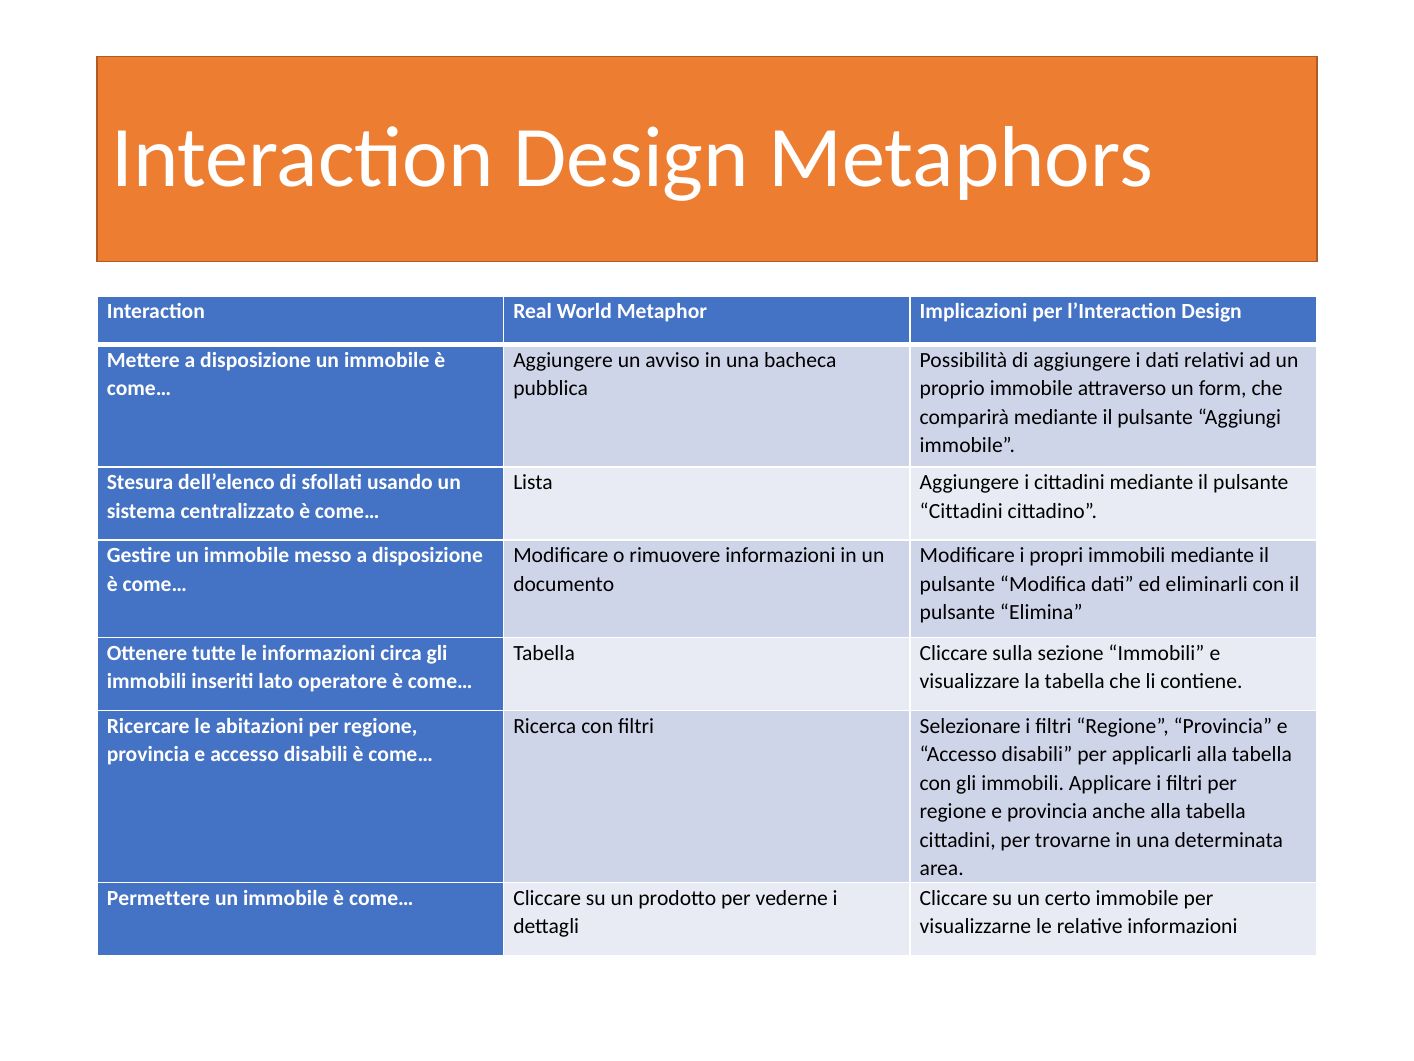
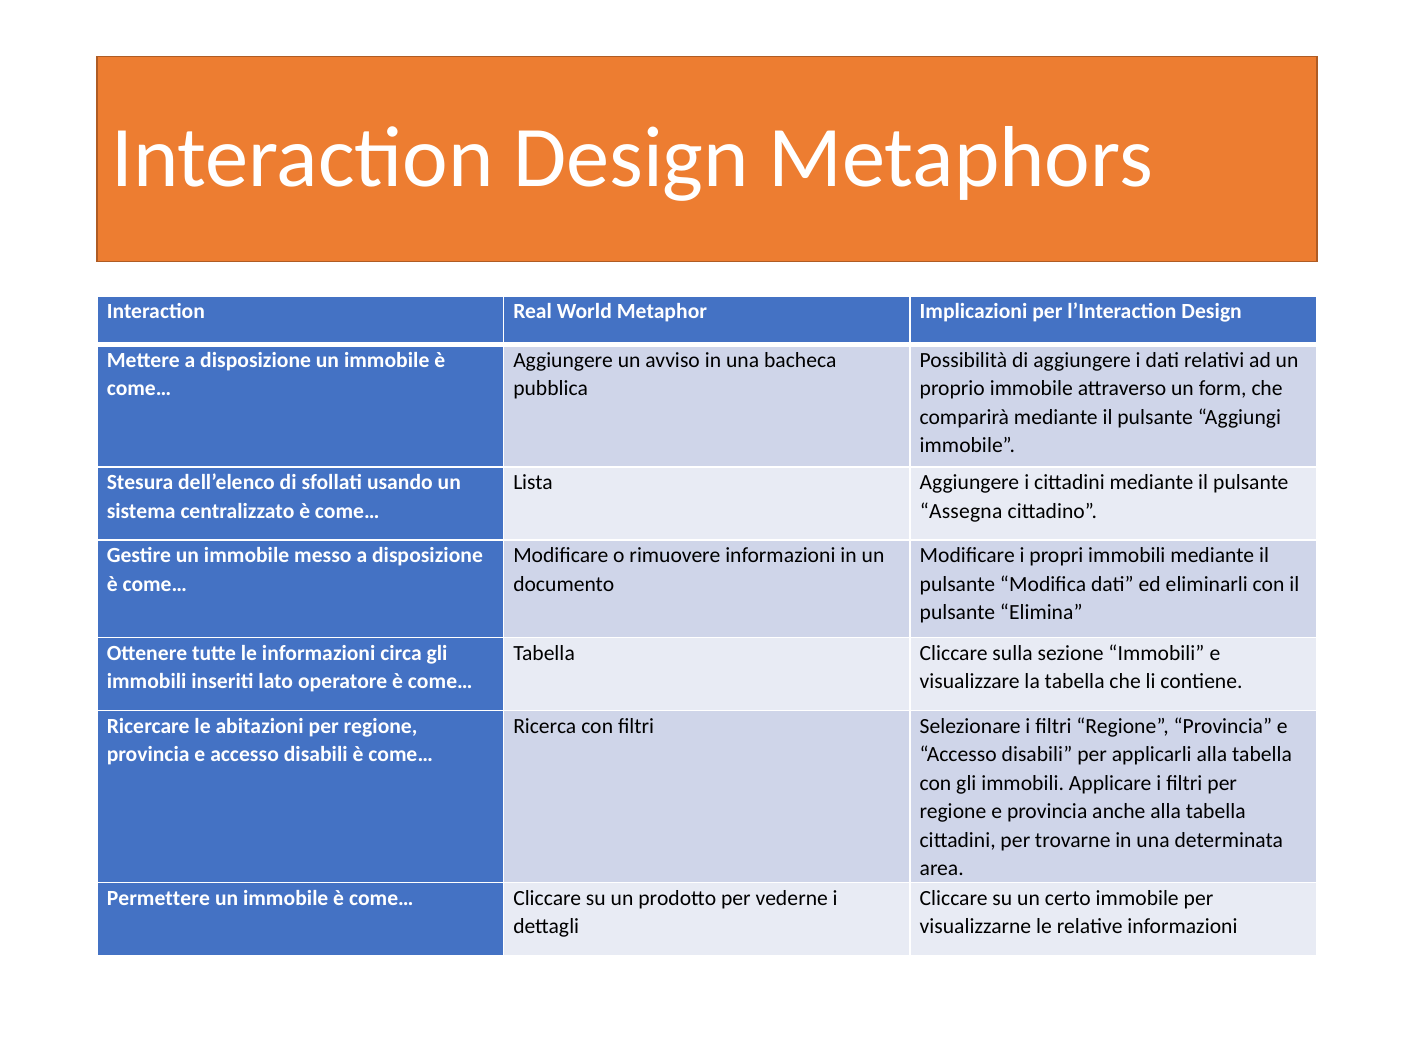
Cittadini: Cittadini -> Assegna (961, 511)
